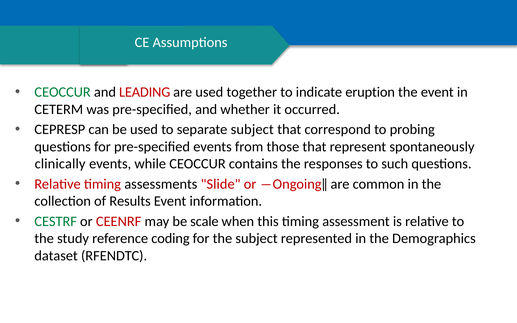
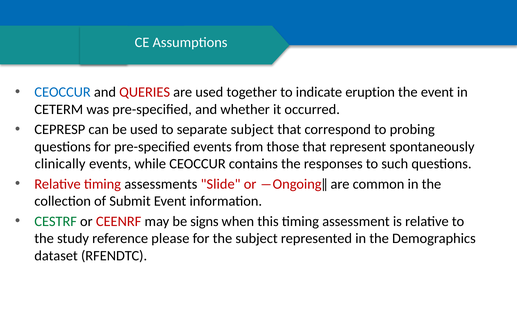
CEOCCUR colour: green -> blue (63, 92)
LEADING: LEADING -> QUERIES (145, 92)
Results: Results -> Submit (130, 201)
scale: scale -> signs (204, 221)
coding: coding -> please (170, 239)
